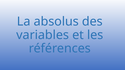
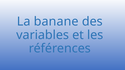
absolus: absolus -> banane (56, 22)
